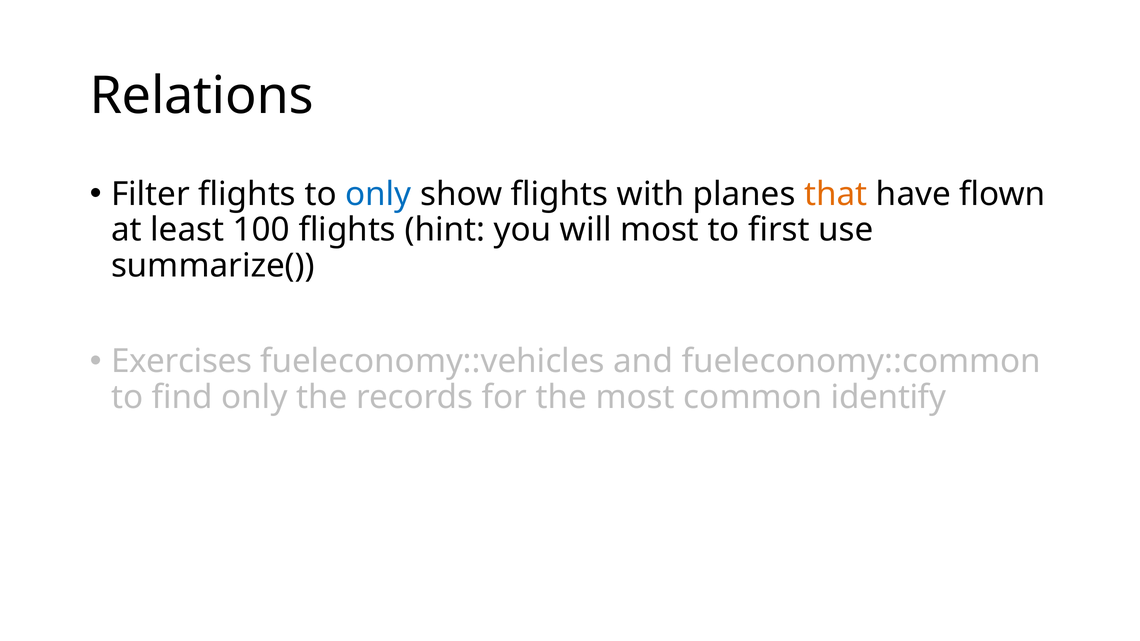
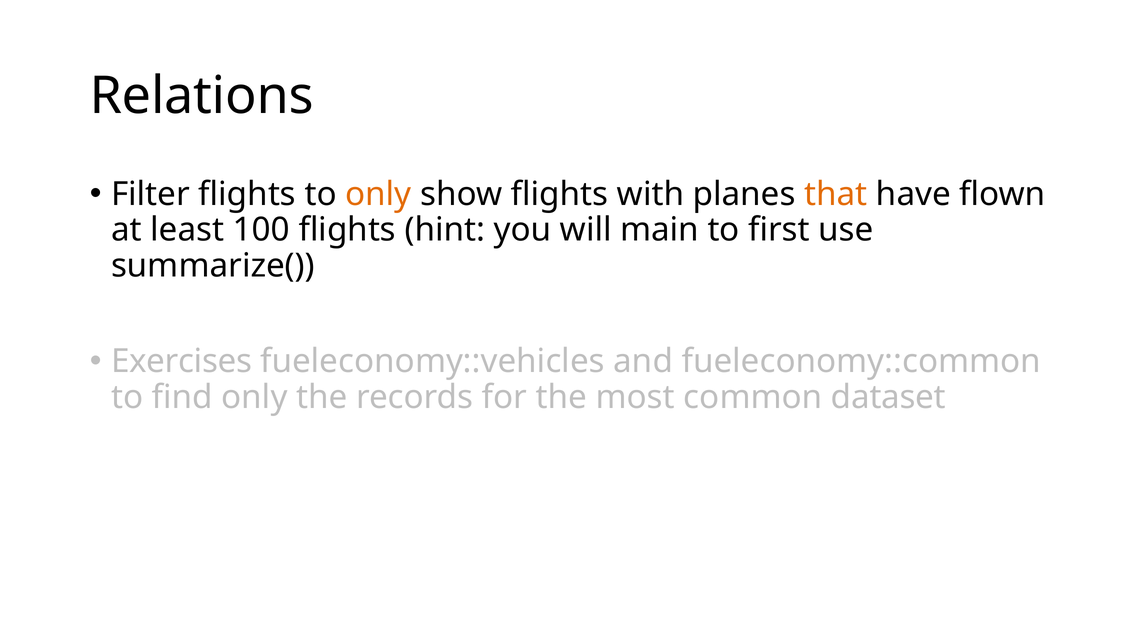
only colour: blue -> orange (378, 194)
will most: most -> main (660, 230)
identify: identify -> dataset (888, 397)
